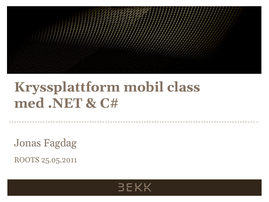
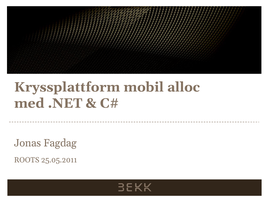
class: class -> alloc (184, 87)
